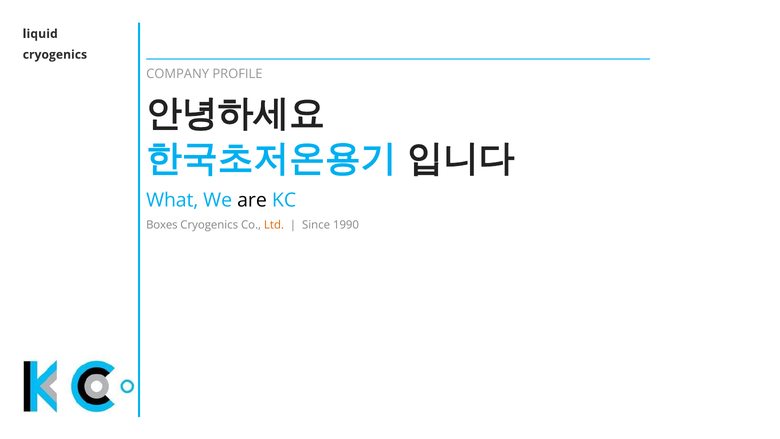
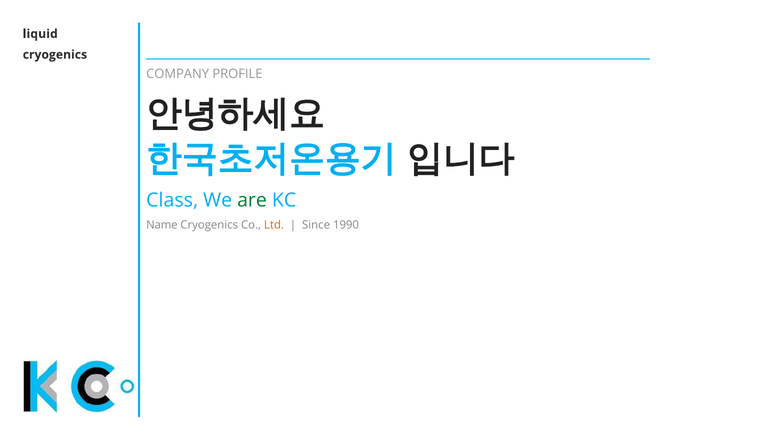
What: What -> Class (172, 200)
are colour: black -> green (252, 200)
Boxes: Boxes -> Name (162, 225)
